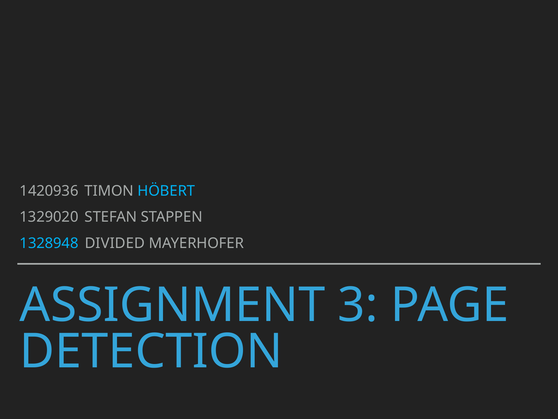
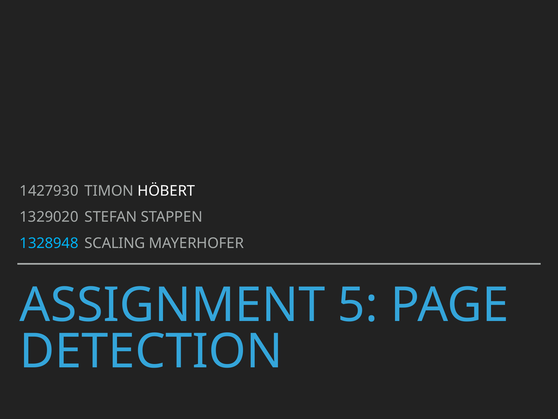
1420936: 1420936 -> 1427930 (49, 191)
HÖBERT colour: light blue -> white (166, 191)
DIVIDED: DIVIDED -> SCALING (115, 243)
3: 3 -> 5 (358, 305)
